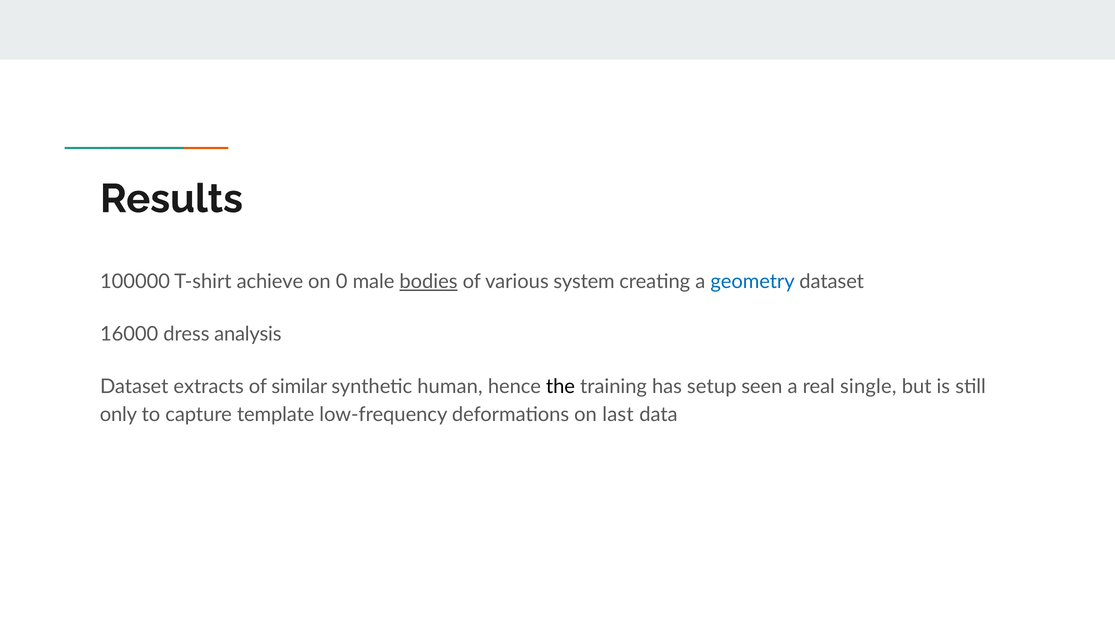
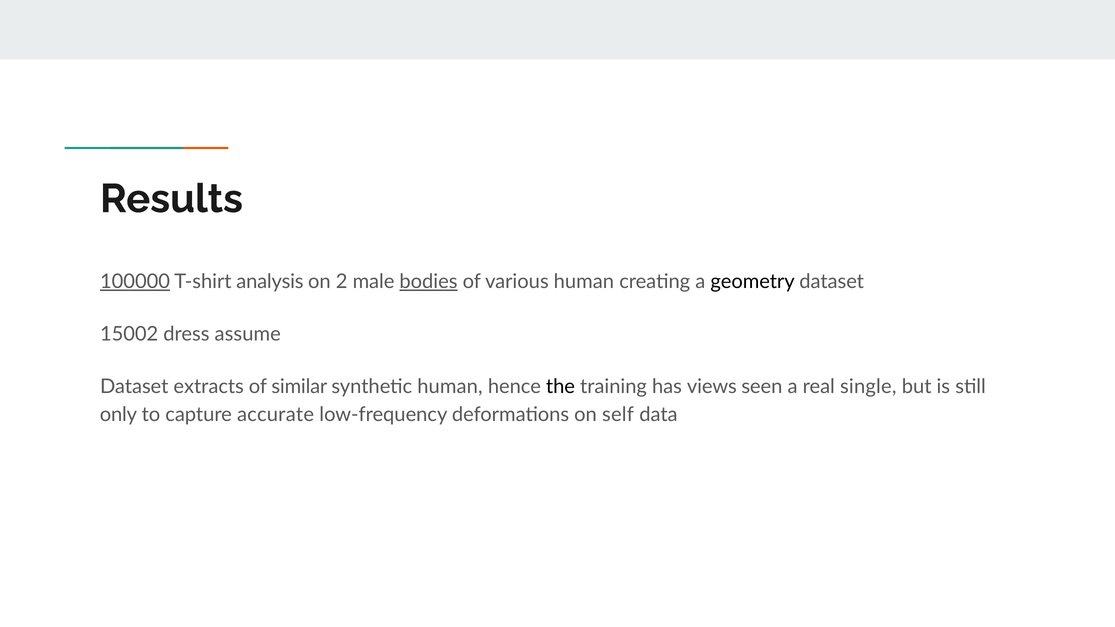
100000 underline: none -> present (135, 282)
achieve: achieve -> analysis (270, 282)
0: 0 -> 2 (342, 282)
various system: system -> human (584, 282)
geometry colour: blue -> black (753, 282)
16000: 16000 -> 15002 (129, 334)
analysis: analysis -> assume (248, 334)
setup: setup -> views (712, 387)
template: template -> accurate (276, 415)
last: last -> self (618, 415)
